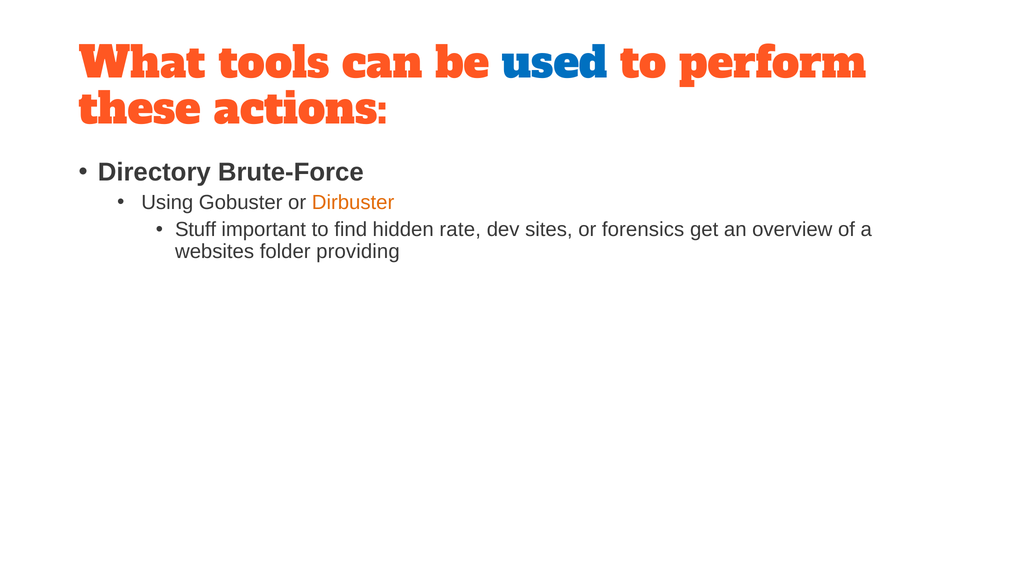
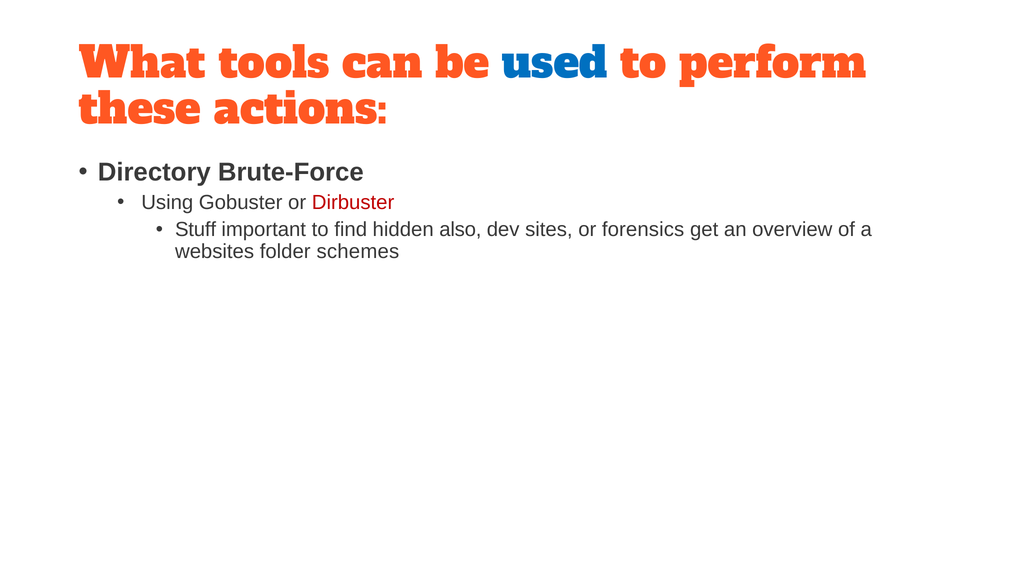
Dirbuster colour: orange -> red (353, 202)
rate: rate -> also (460, 229)
providing: providing -> schemes (358, 251)
